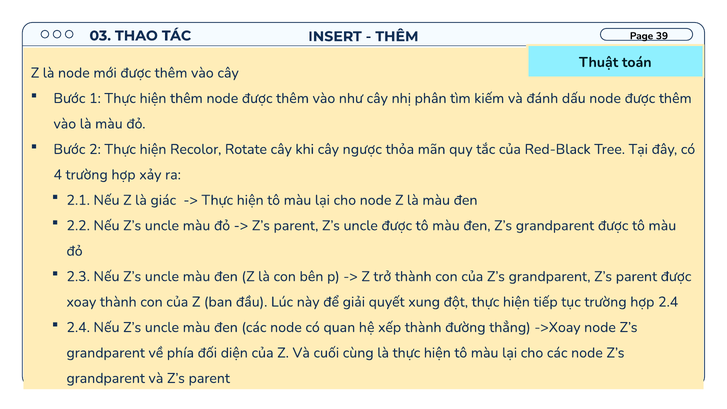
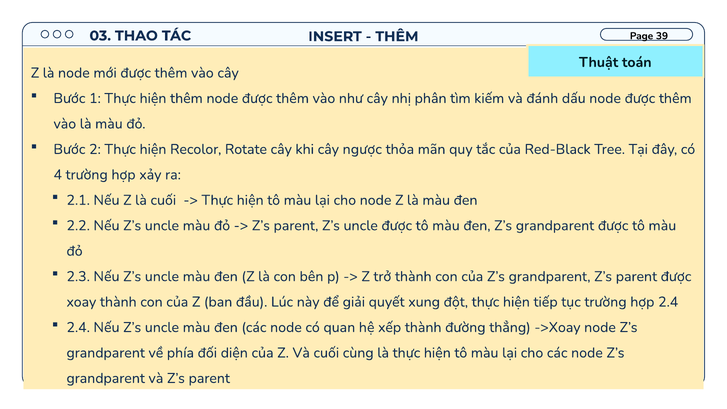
là giác: giác -> cuối (163, 200)
